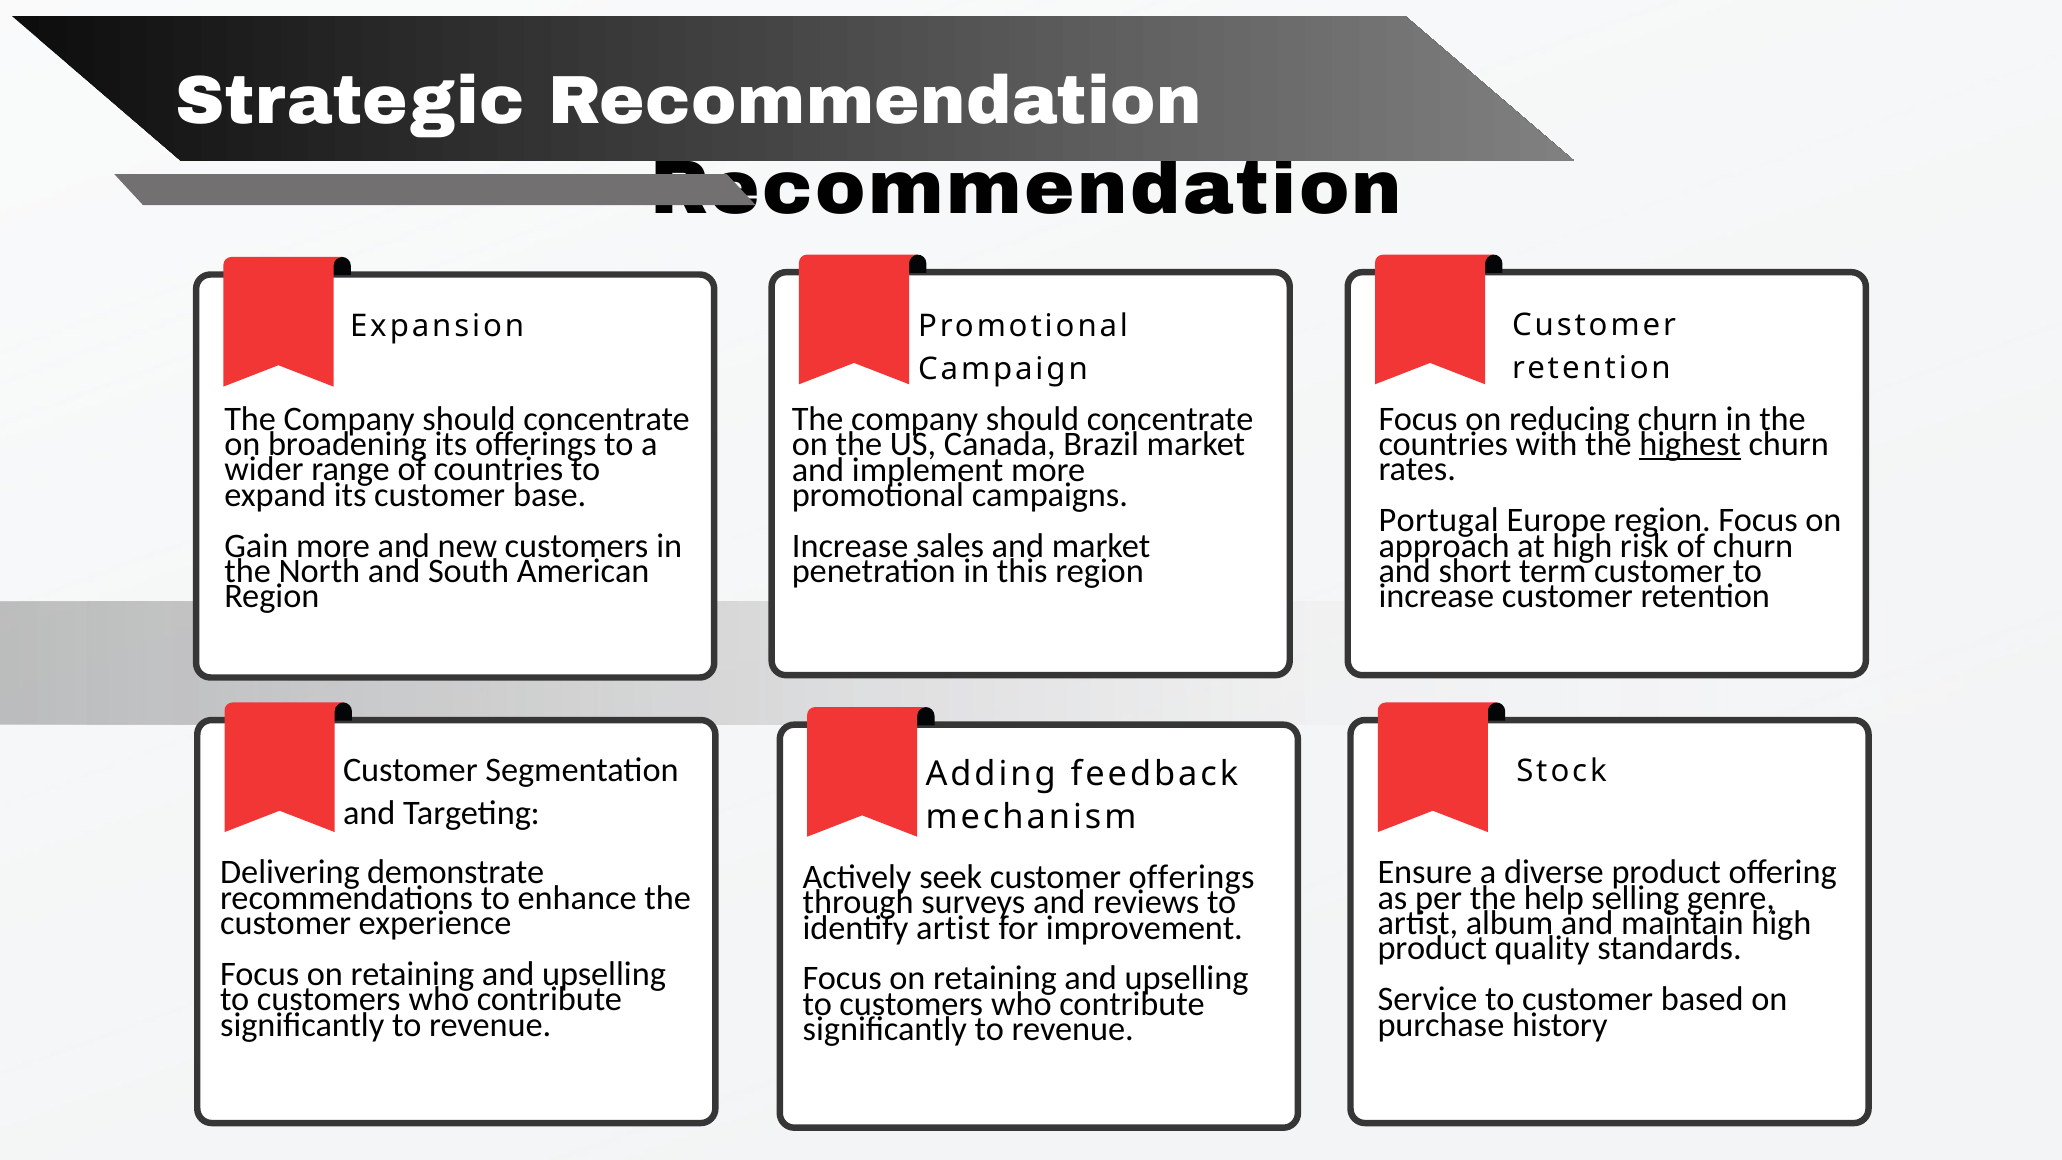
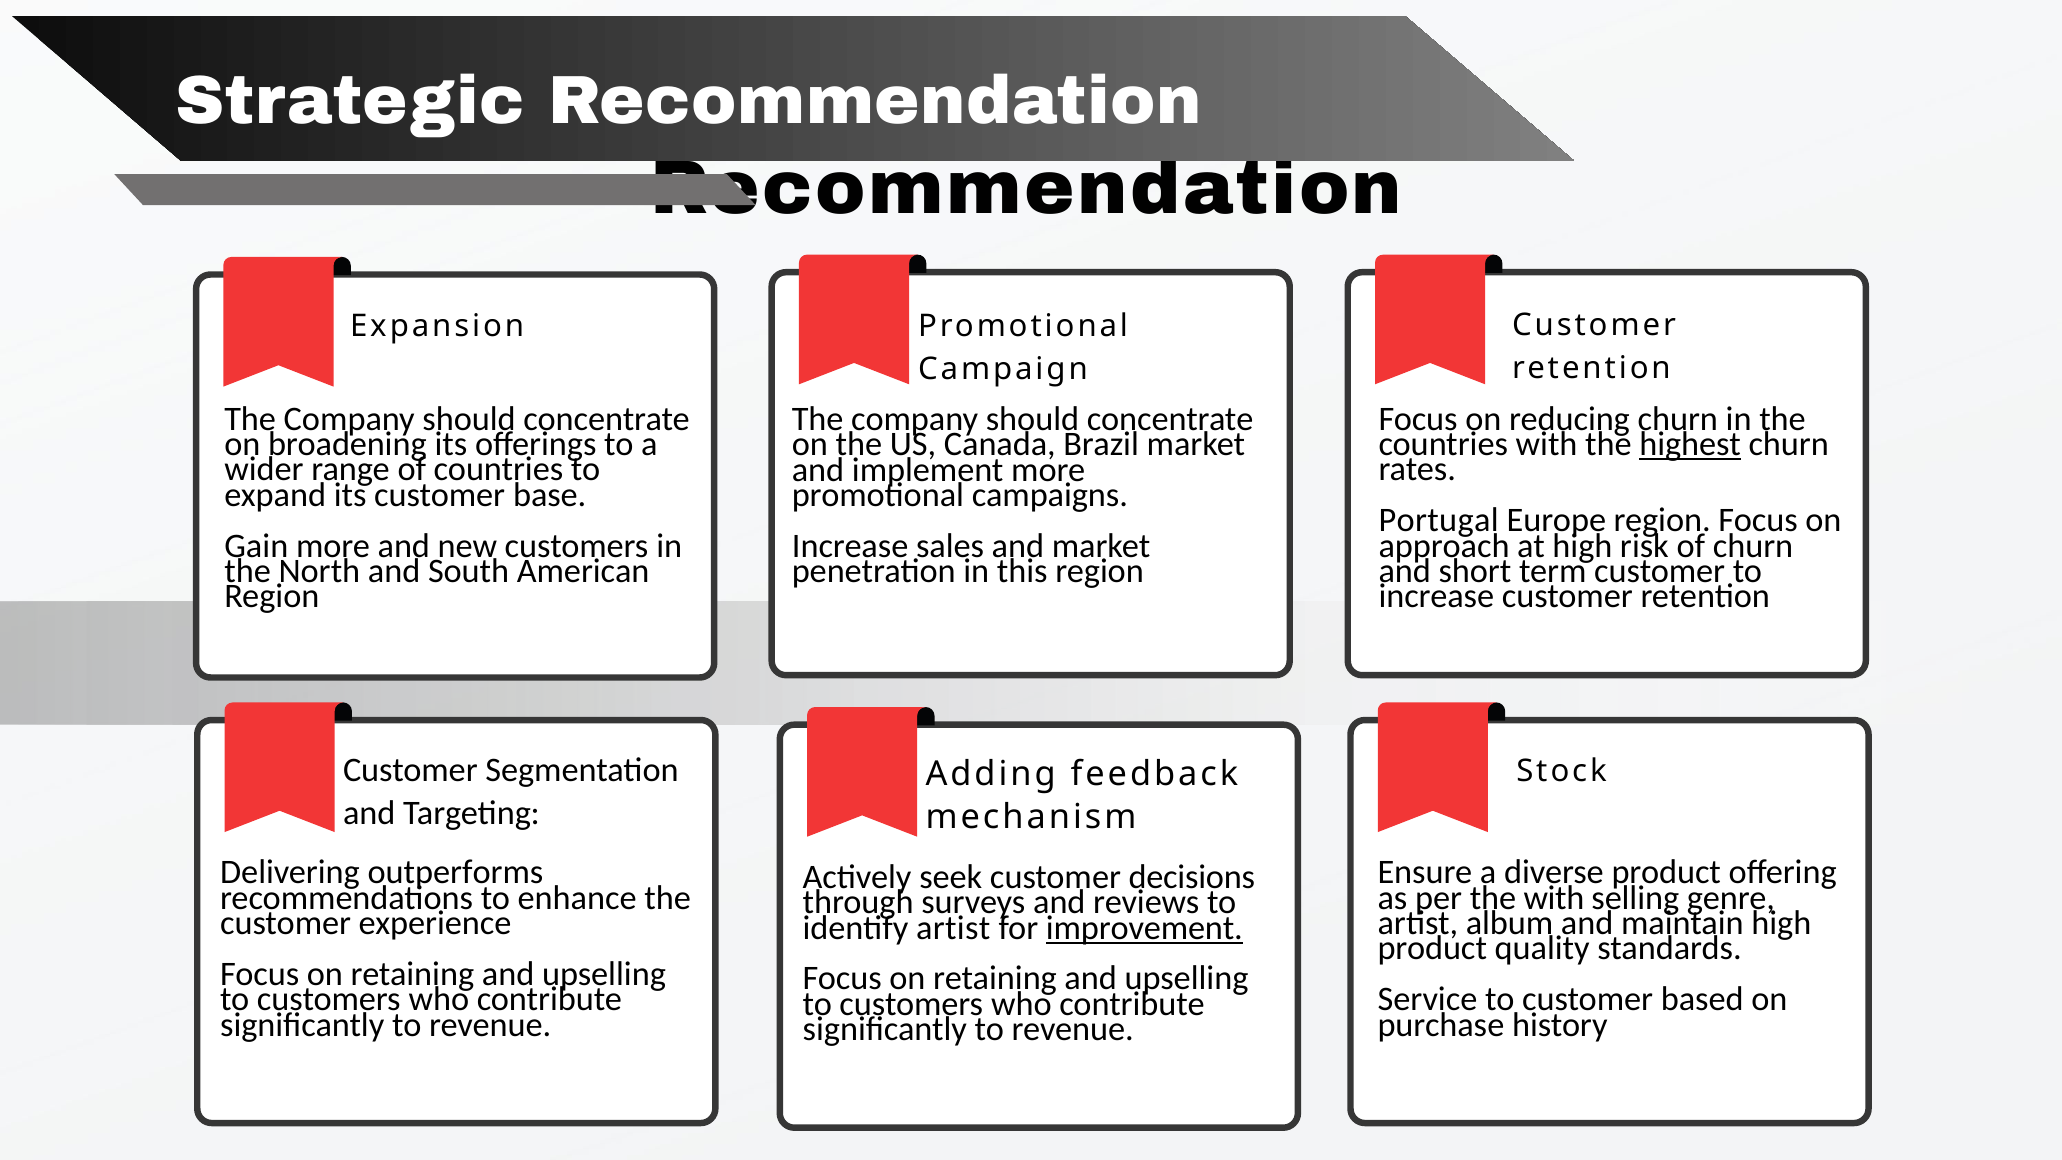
demonstrate: demonstrate -> outperforms (455, 872)
customer offerings: offerings -> decisions (1192, 877)
the help: help -> with (1554, 898)
improvement underline: none -> present (1144, 928)
